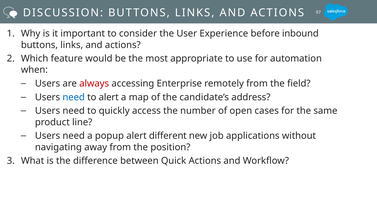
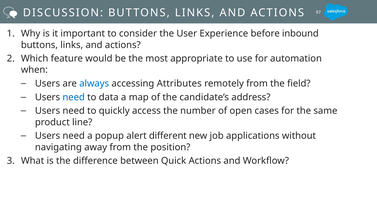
always colour: red -> blue (94, 84)
Enterprise: Enterprise -> Attributes (179, 84)
to alert: alert -> data (109, 97)
